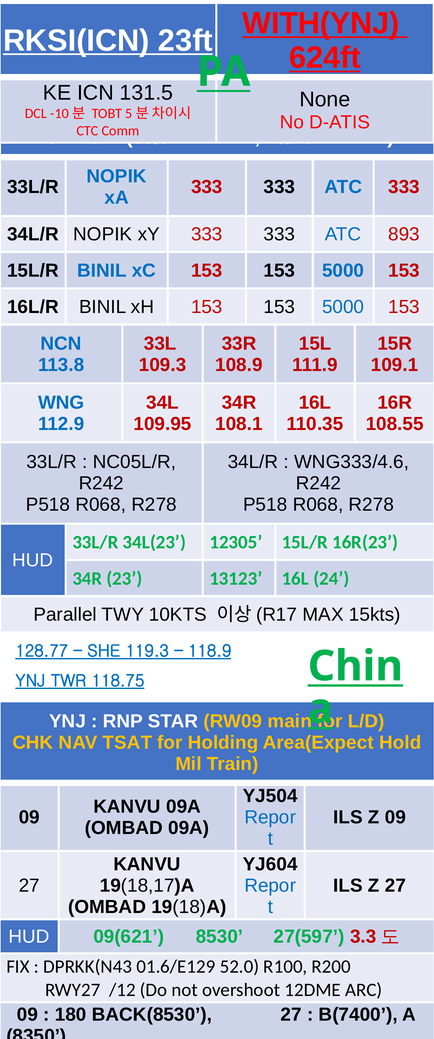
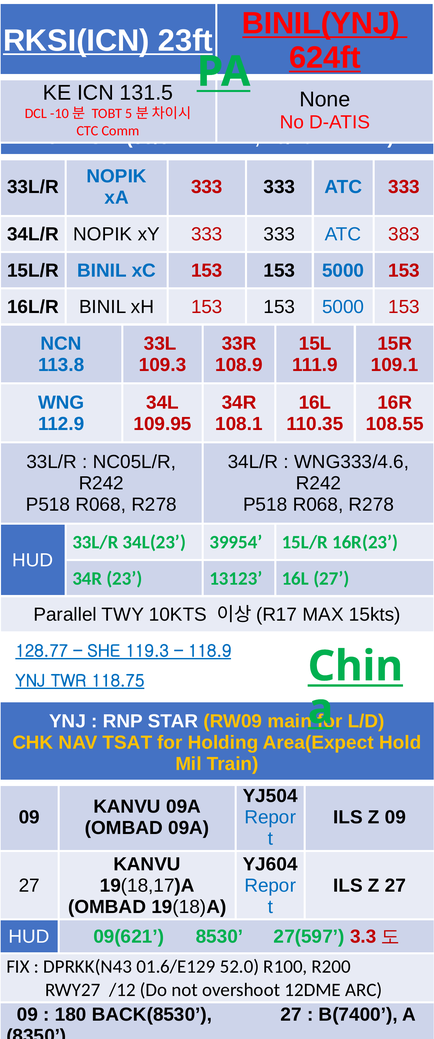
WITH(YNJ: WITH(YNJ -> BINIL(YNJ (321, 23)
893: 893 -> 383 (404, 234)
12305: 12305 -> 39954 (236, 542)
16L 24: 24 -> 27 (331, 578)
